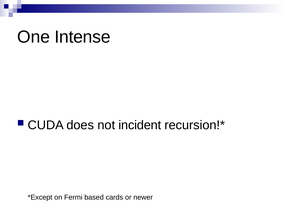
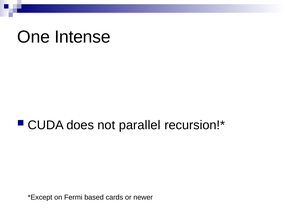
incident: incident -> parallel (140, 125)
